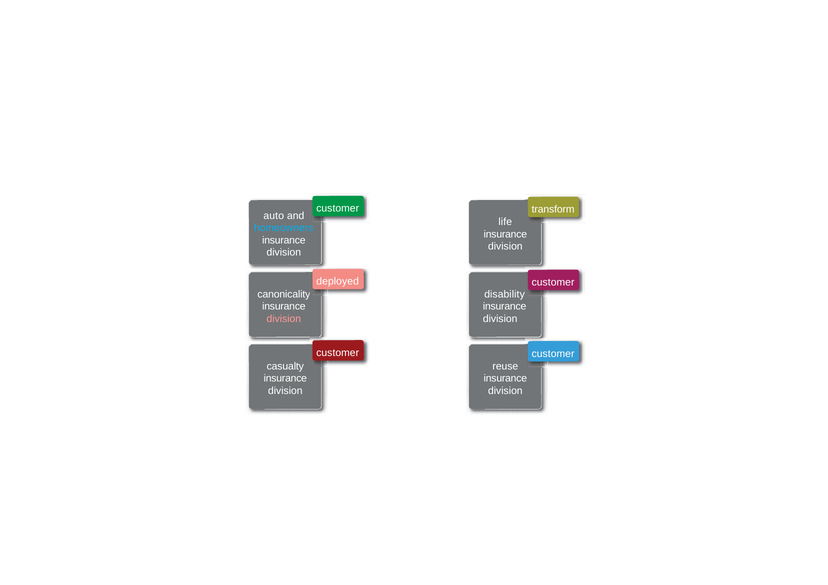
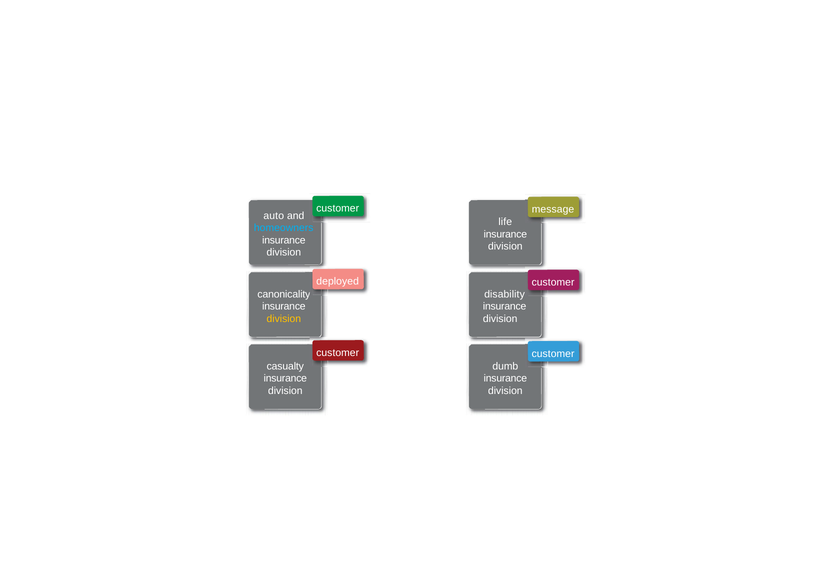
transform: transform -> message (553, 209)
division colour: pink -> yellow (284, 319)
reuse: reuse -> dumb (505, 366)
